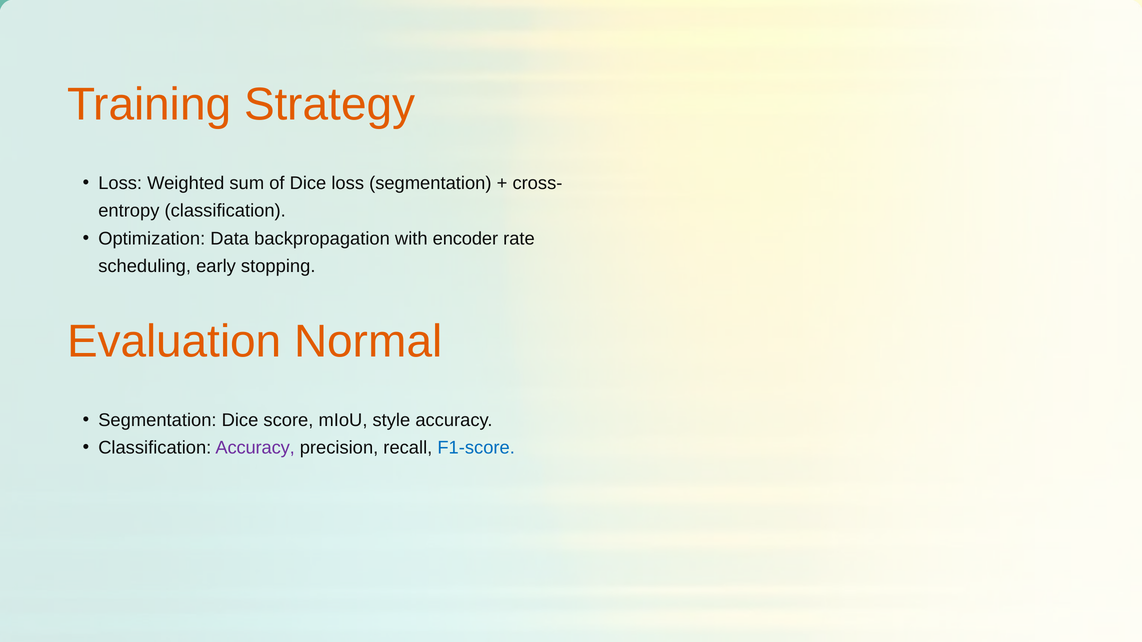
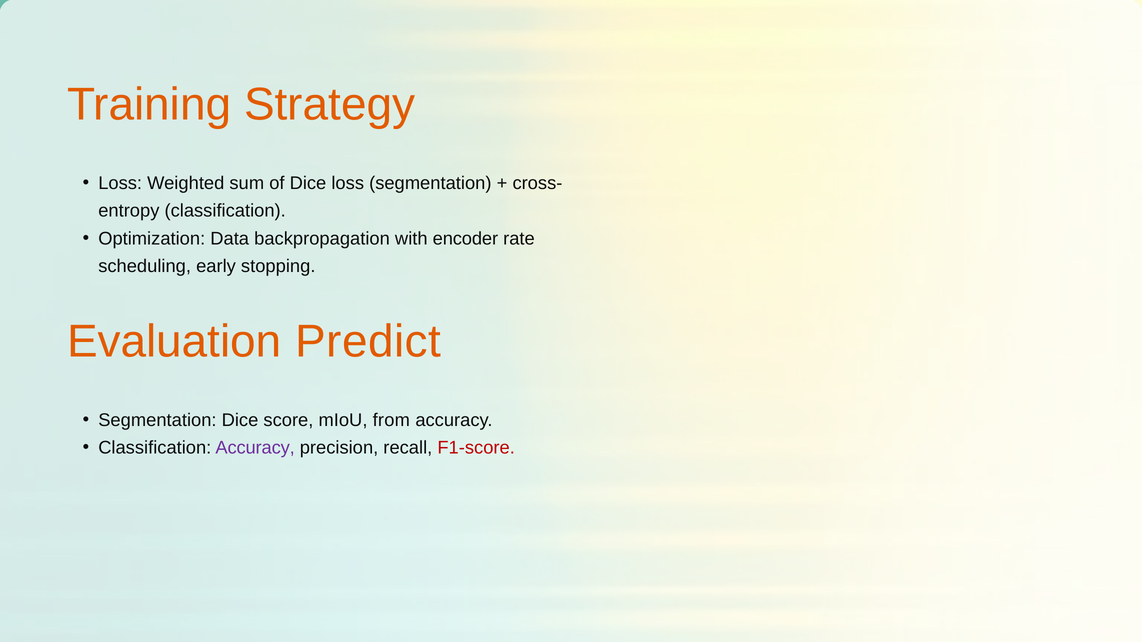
Normal: Normal -> Predict (368, 342)
style: style -> from (391, 420)
F1-score colour: blue -> red (476, 448)
